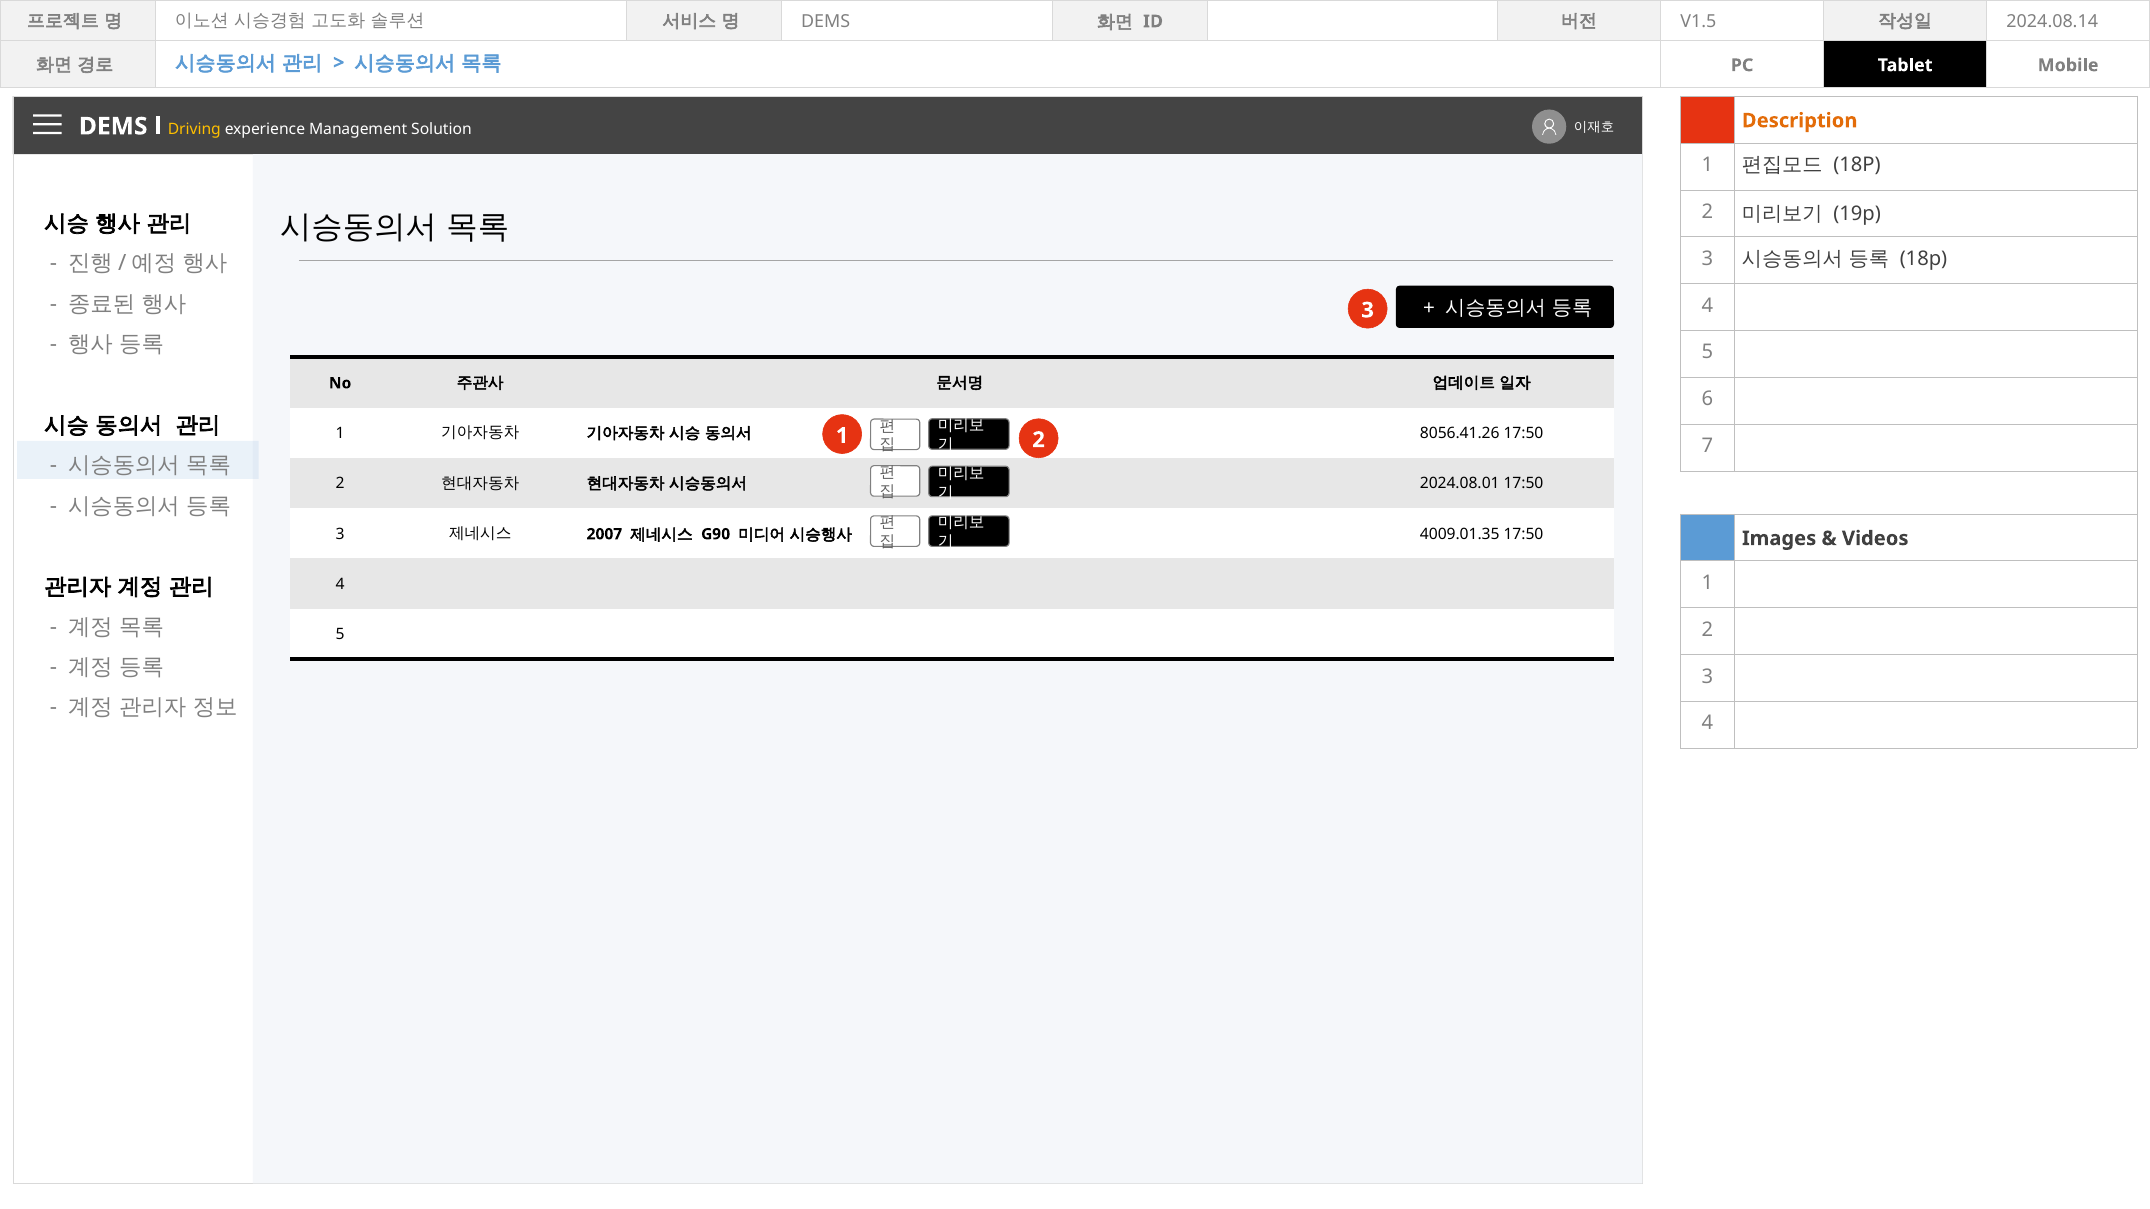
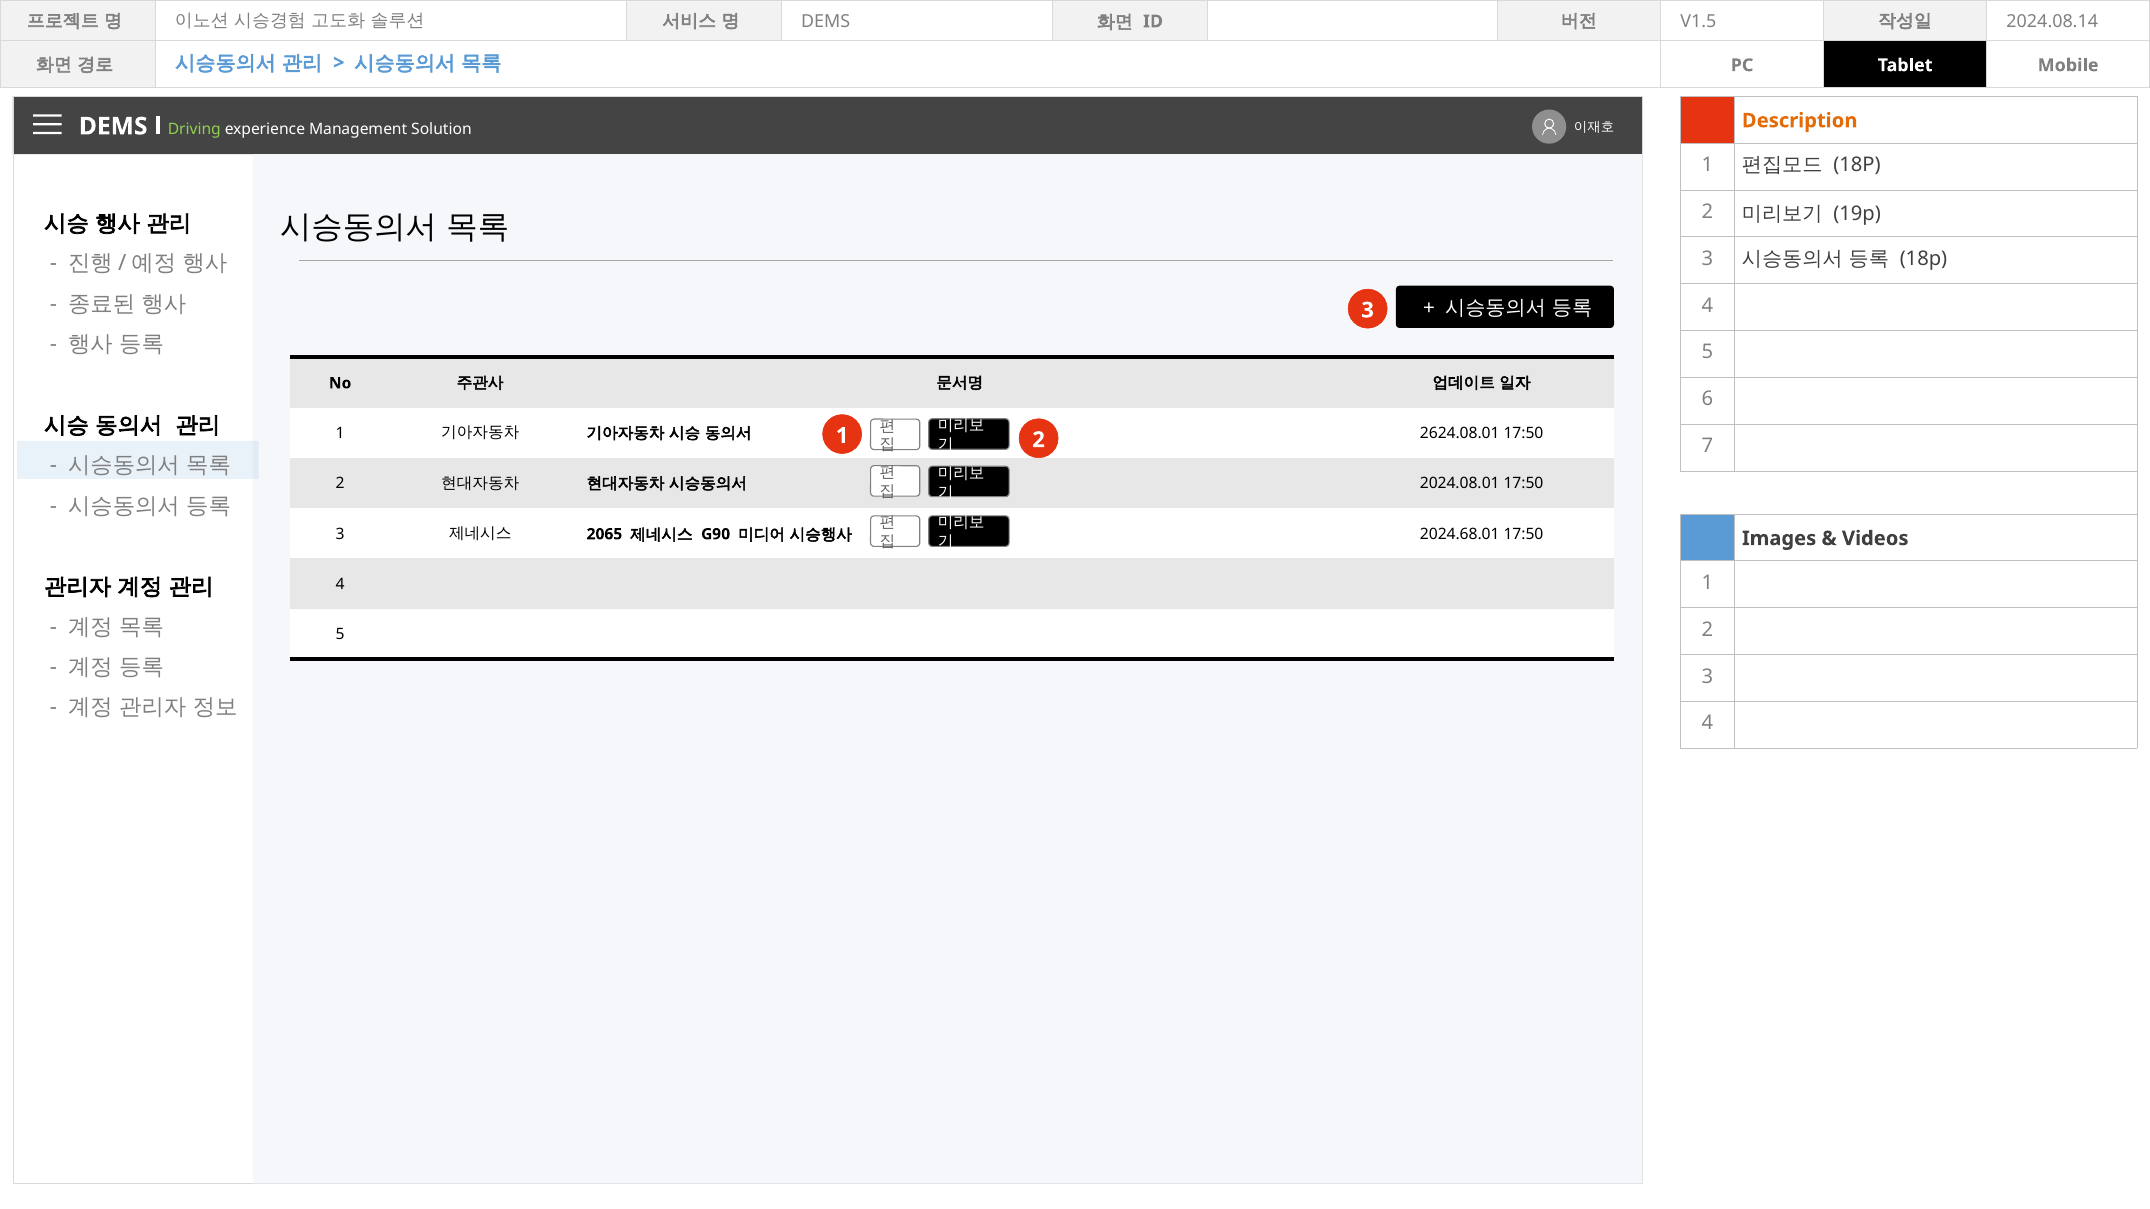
Driving colour: yellow -> light green (194, 129)
8056.41.26: 8056.41.26 -> 2624.08.01 (1460, 434)
2007: 2007 -> 2065 (604, 534)
4009.01.35: 4009.01.35 -> 2024.68.01 (1460, 534)
